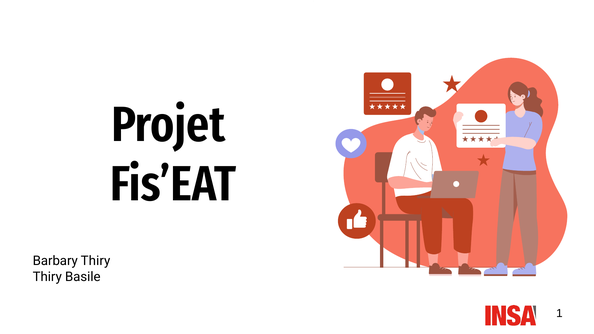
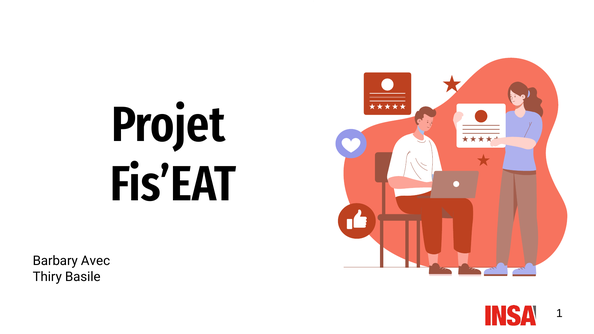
Barbary Thiry: Thiry -> Avec (96, 261)
